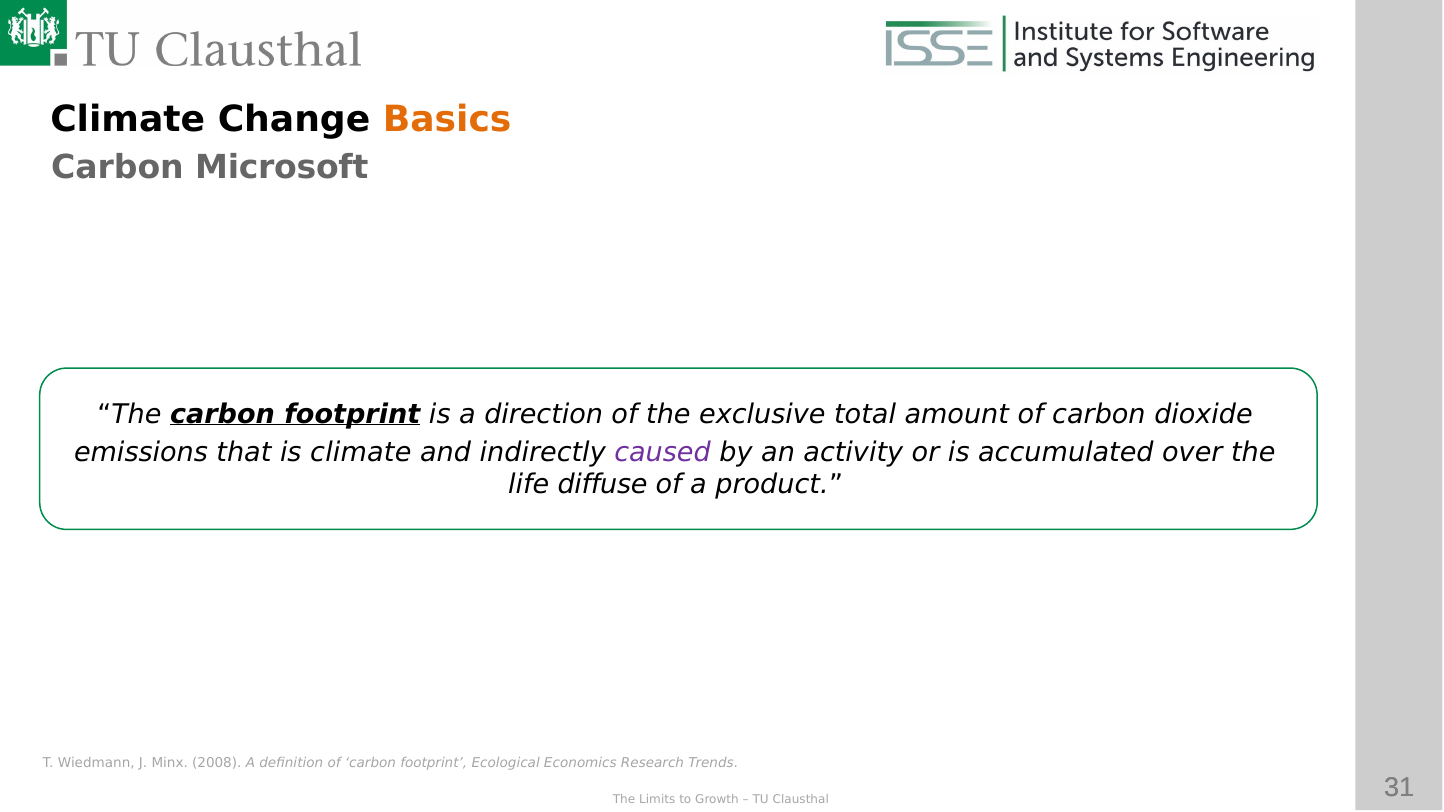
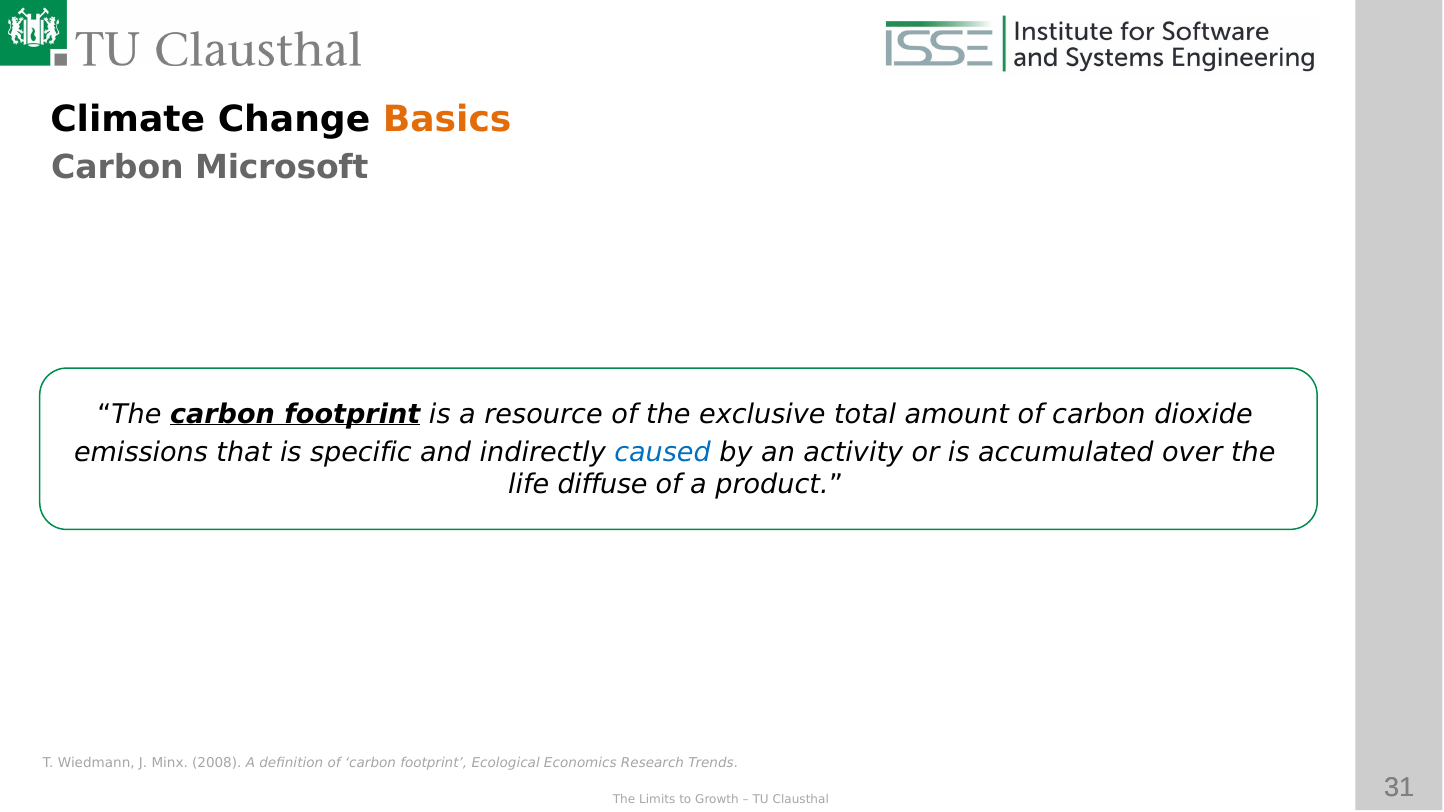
direction: direction -> resource (544, 414)
is climate: climate -> specific (361, 452)
caused colour: purple -> blue (663, 452)
